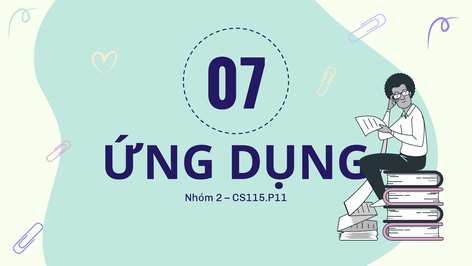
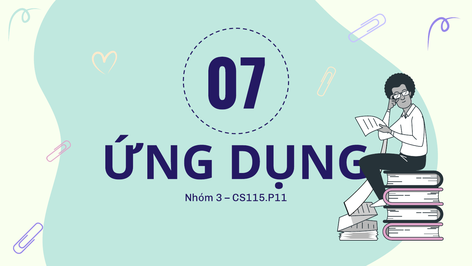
2: 2 -> 3 (219, 197)
